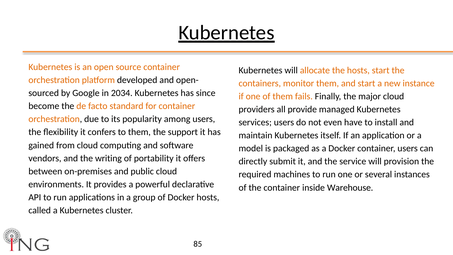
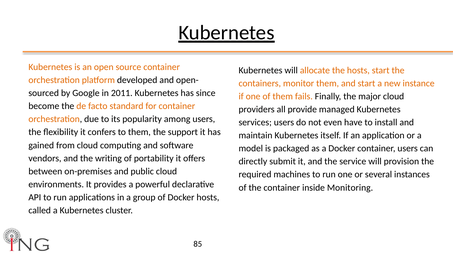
2034: 2034 -> 2011 (122, 93)
Warehouse: Warehouse -> Monitoring (350, 187)
